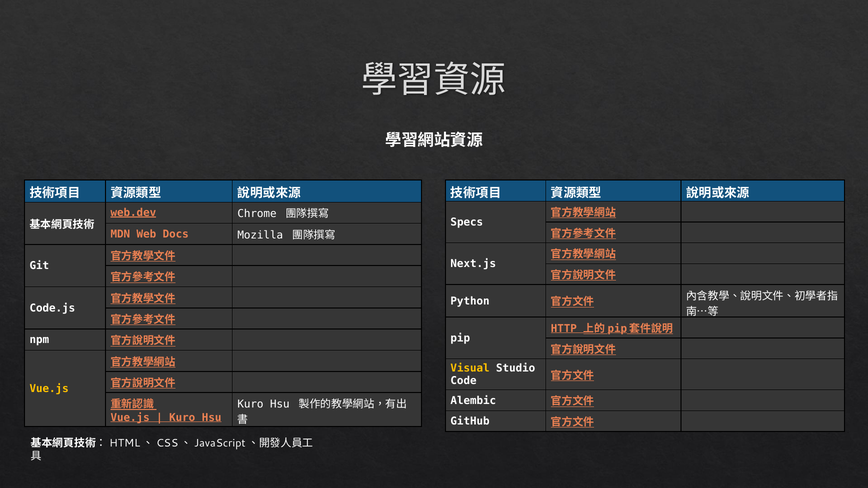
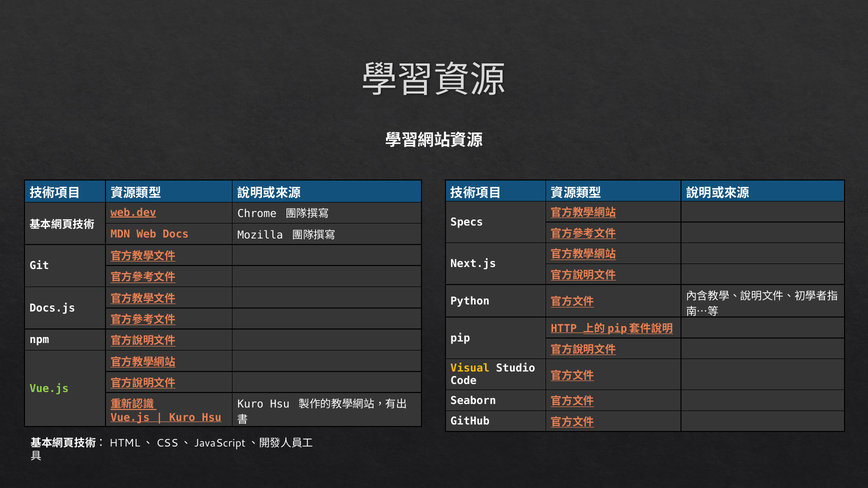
Code.js: Code.js -> Docs.js (52, 308)
Vue.js colour: yellow -> light green (49, 389)
Alembic: Alembic -> Seaborn (473, 401)
